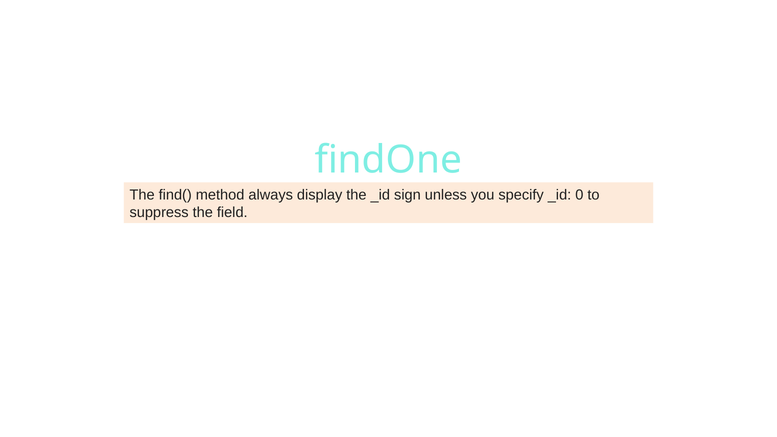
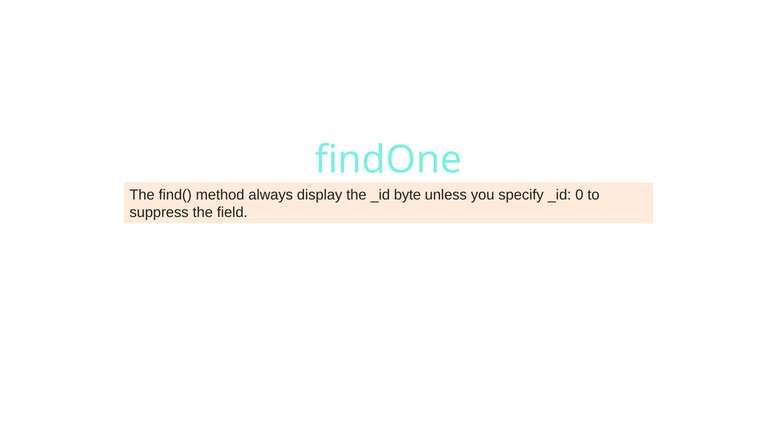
sign: sign -> byte (408, 195)
